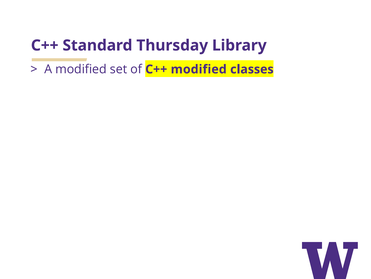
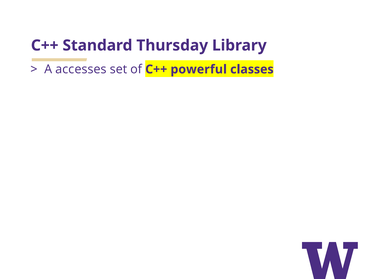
A modified: modified -> accesses (81, 69)
C++ modified: modified -> powerful (199, 69)
